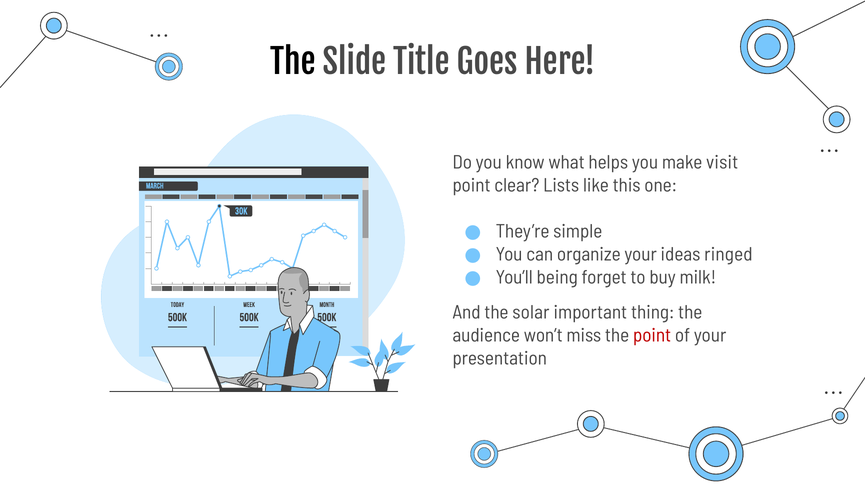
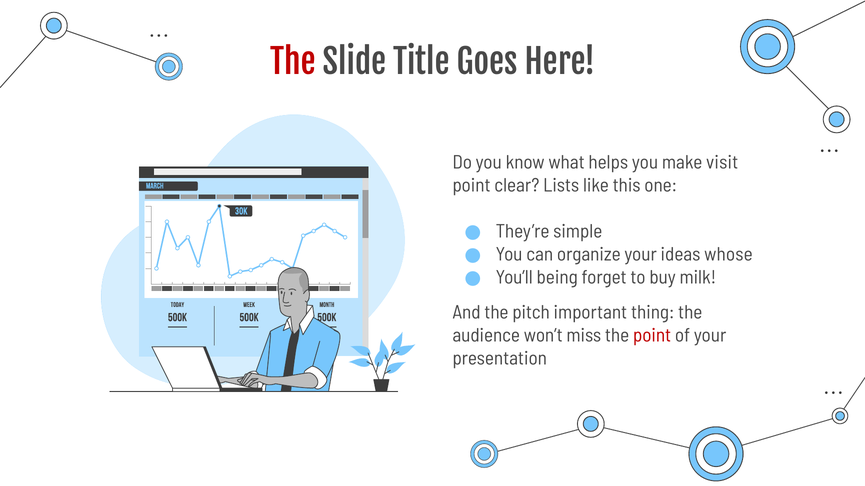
The colour: black -> red (293, 63)
ringed: ringed -> whose (728, 255)
solar: solar -> pitch (531, 313)
